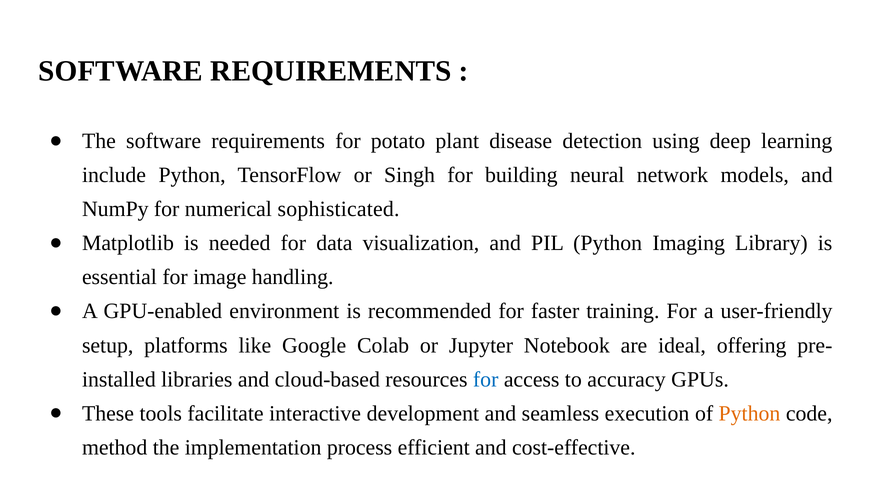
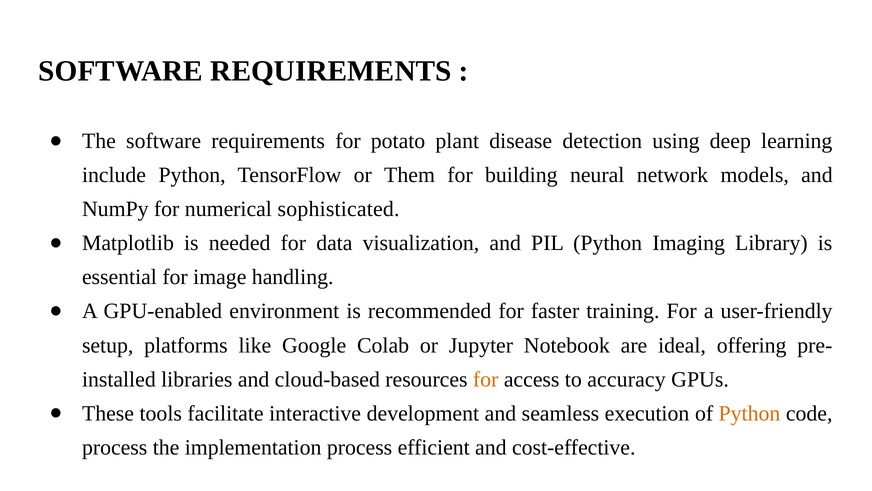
Singh: Singh -> Them (410, 175)
for colour: blue -> orange (486, 379)
method: method -> process (115, 447)
